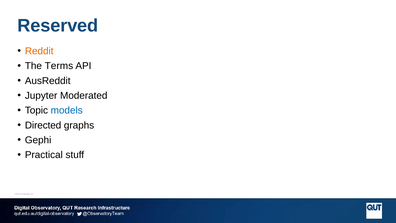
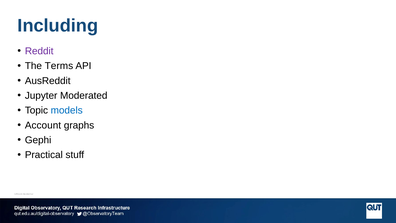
Reserved: Reserved -> Including (58, 26)
Reddit colour: orange -> purple (39, 51)
Directed: Directed -> Account (43, 125)
